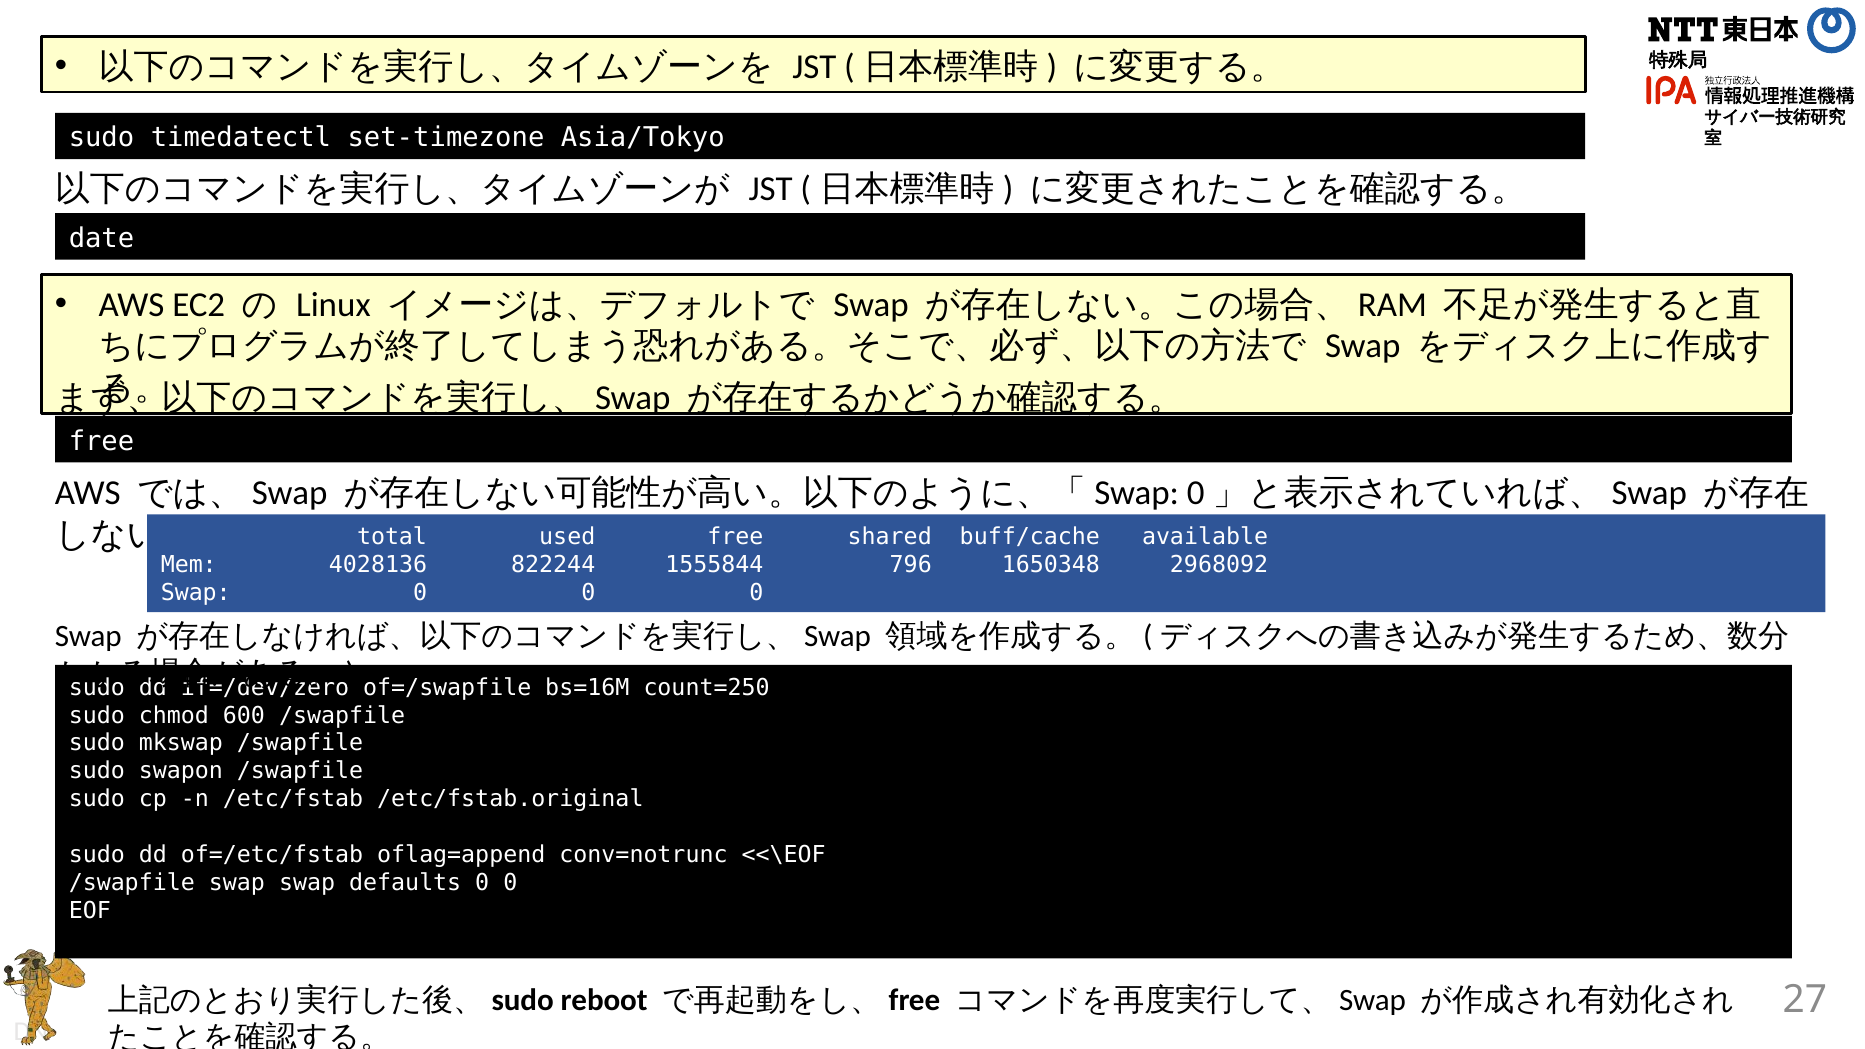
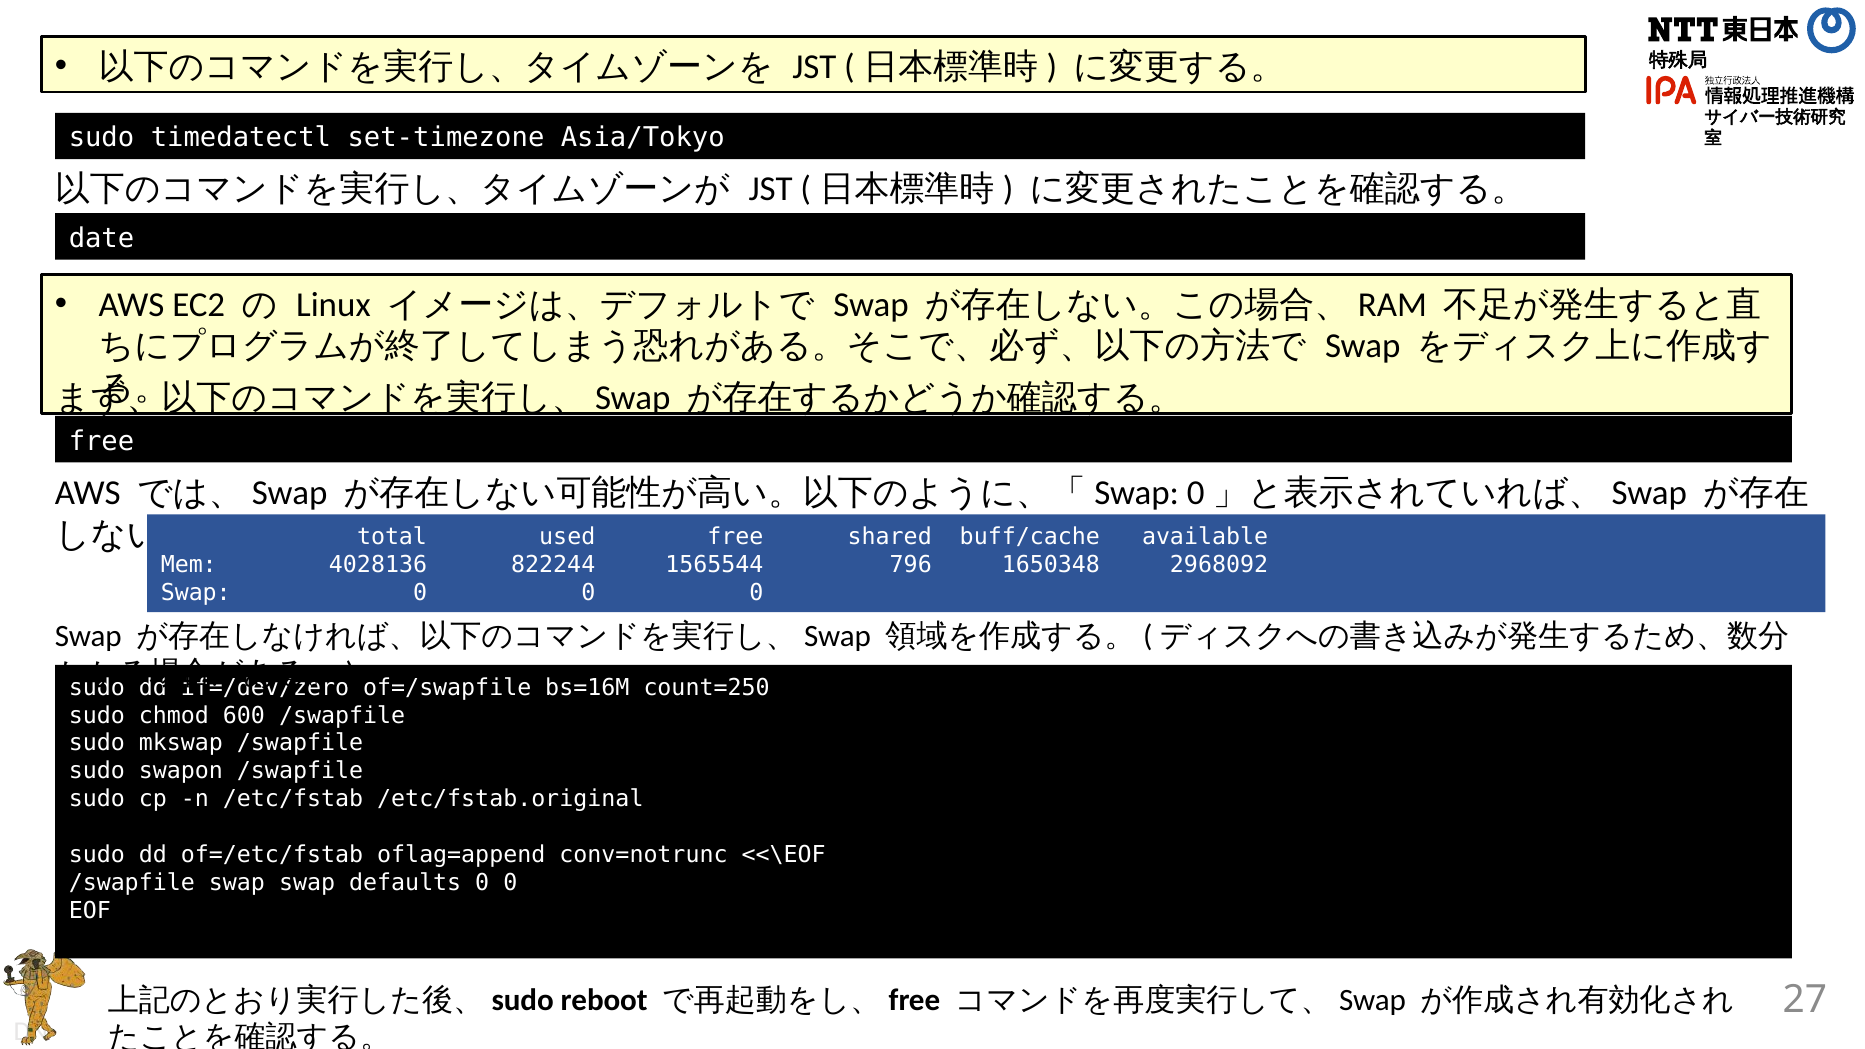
1555844: 1555844 -> 1565544 (714, 565)
